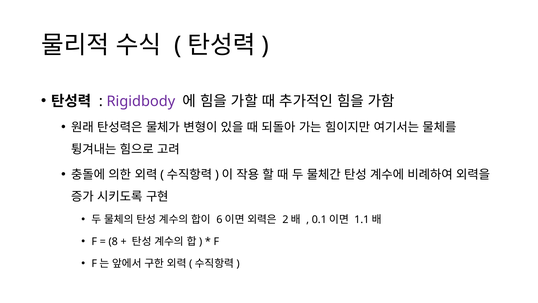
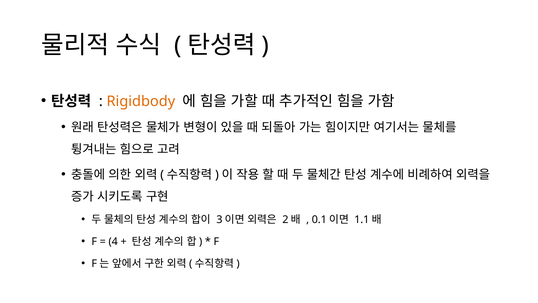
Rigidbody colour: purple -> orange (141, 101)
6: 6 -> 3 (219, 219)
8: 8 -> 4 (113, 241)
